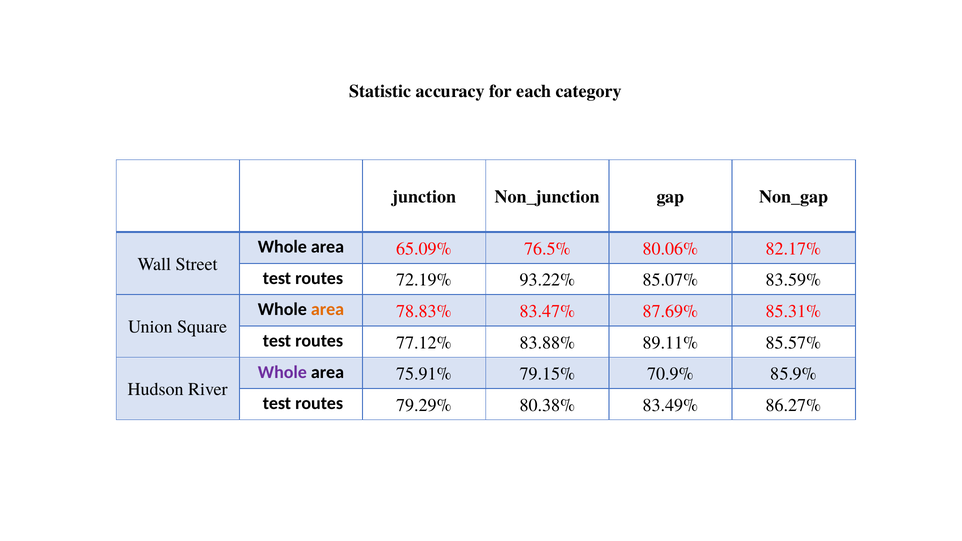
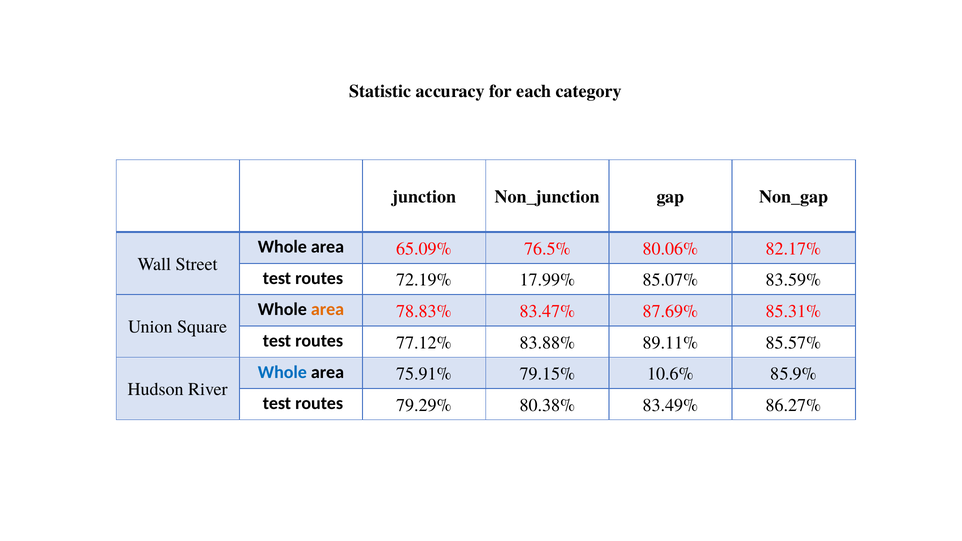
93.22%: 93.22% -> 17.99% (547, 280)
Whole colour: purple -> blue (282, 372)
70.9%: 70.9% -> 10.6% (671, 374)
